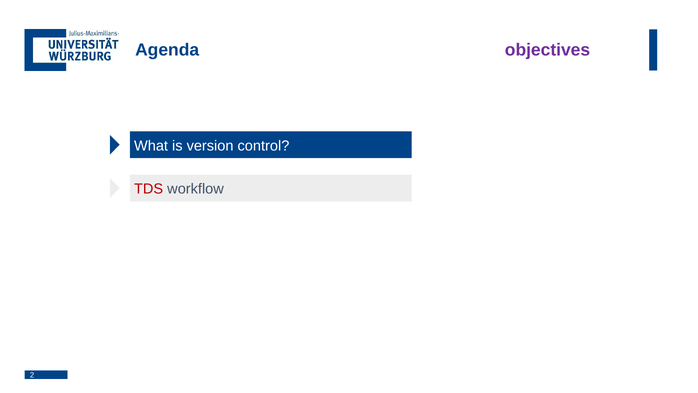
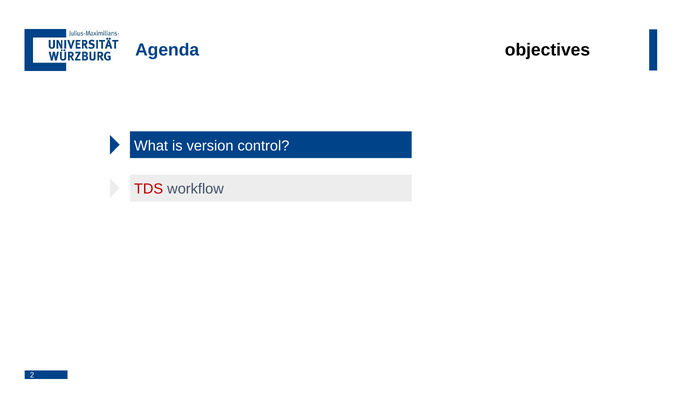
objectives colour: purple -> black (548, 50)
